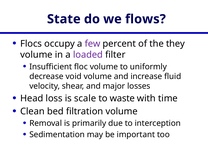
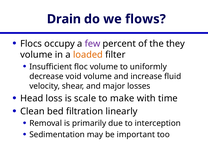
State: State -> Drain (64, 19)
loaded colour: purple -> orange (88, 55)
waste: waste -> make (122, 98)
filtration volume: volume -> linearly (122, 111)
